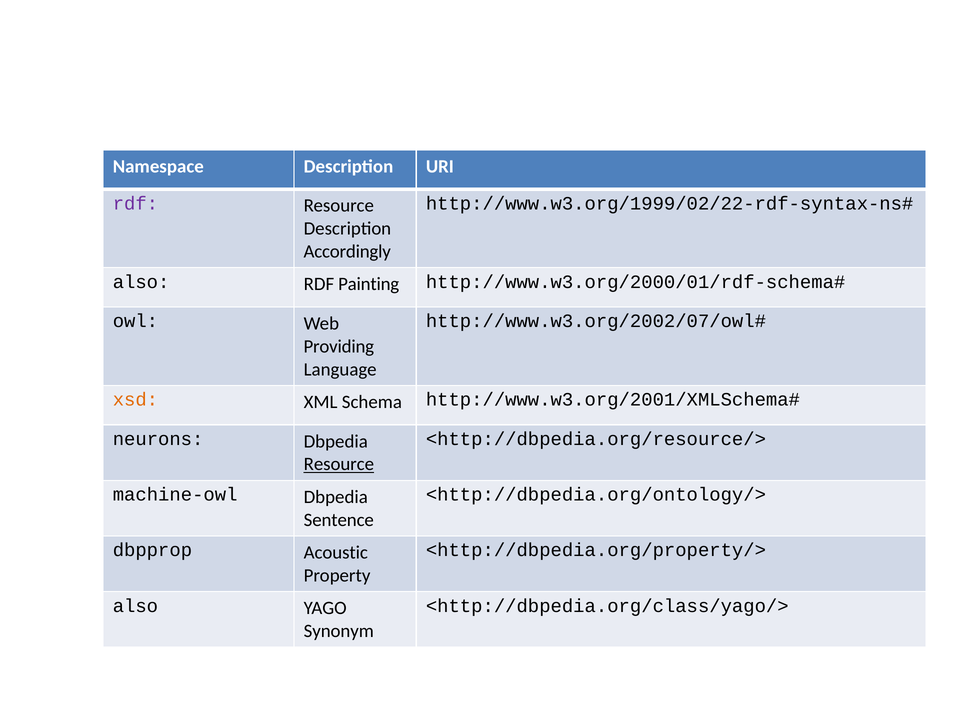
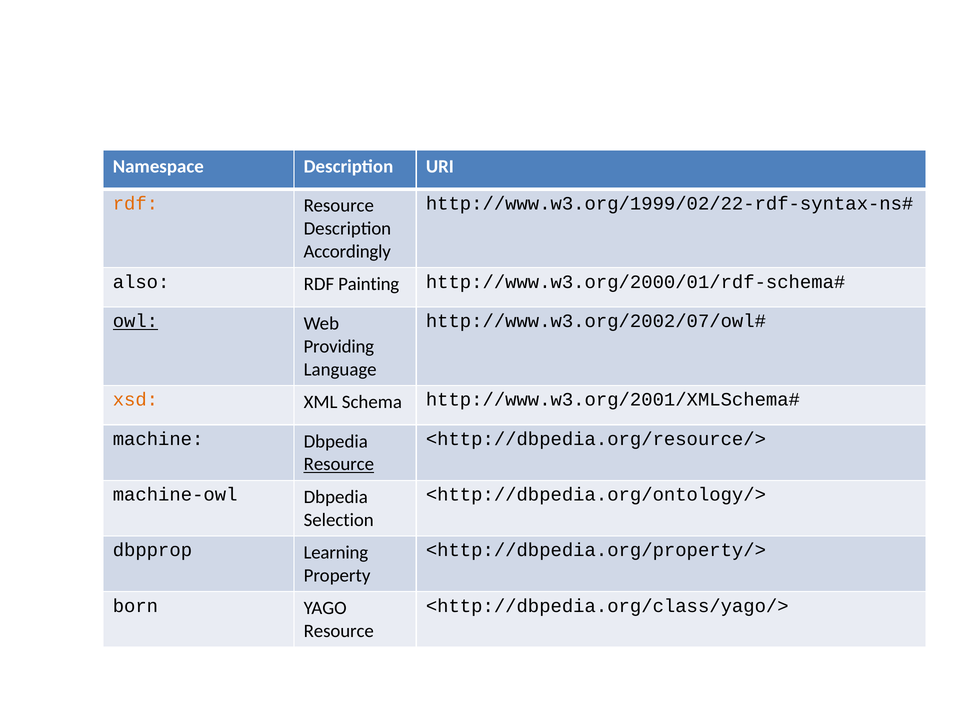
rdf colour: purple -> orange (135, 204)
owl underline: none -> present (135, 321)
neurons: neurons -> machine (158, 439)
Sentence: Sentence -> Selection (339, 520)
Acoustic: Acoustic -> Learning (336, 553)
also: also -> born (135, 606)
Synonym: Synonym -> Resource (339, 631)
